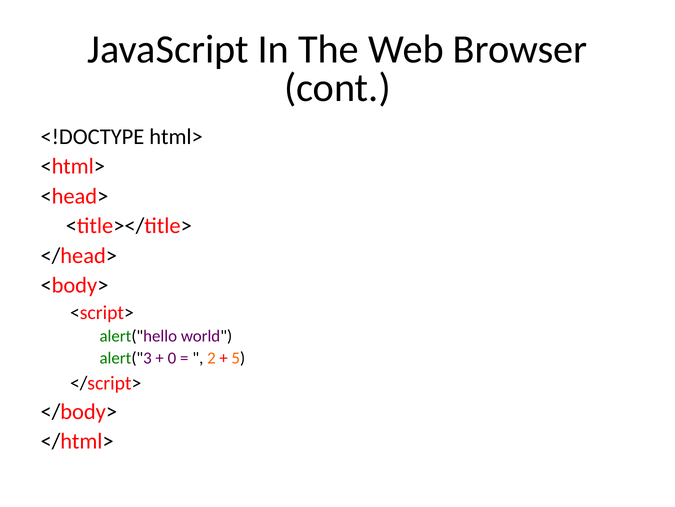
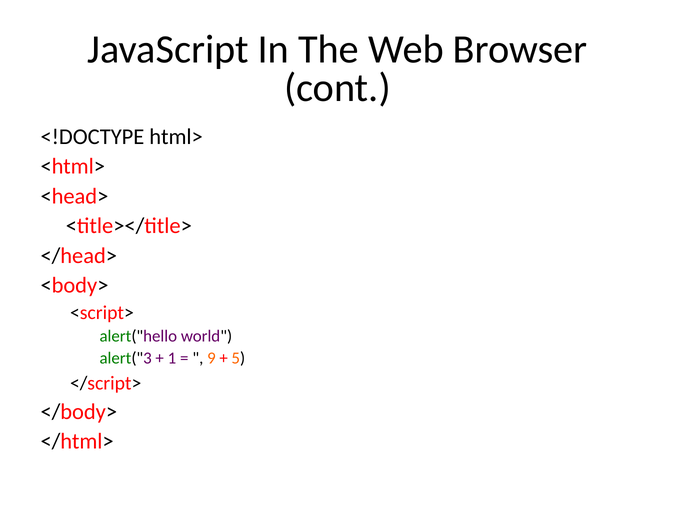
0: 0 -> 1 (172, 358)
2: 2 -> 9 (211, 358)
